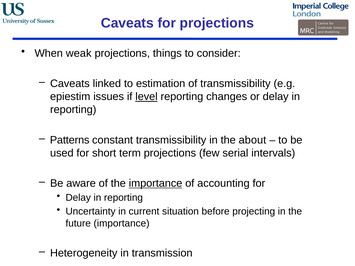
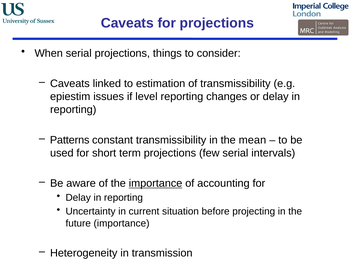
When weak: weak -> serial (79, 53)
level underline: present -> none (146, 97)
about: about -> mean (252, 140)
